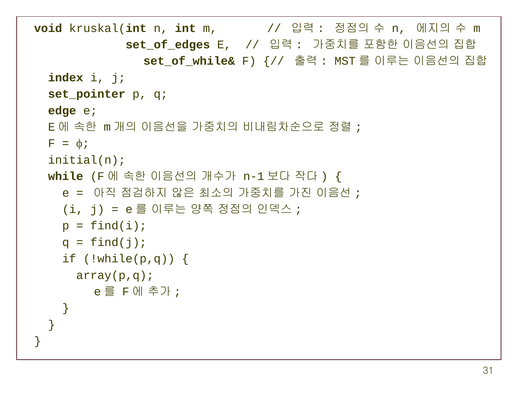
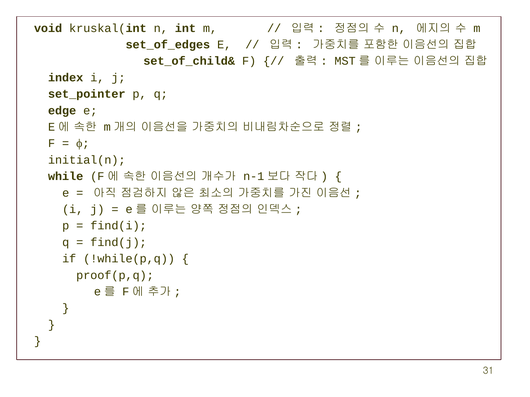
set_of_while&: set_of_while& -> set_of_child& (189, 61)
array(p,q: array(p,q -> proof(p,q (115, 275)
